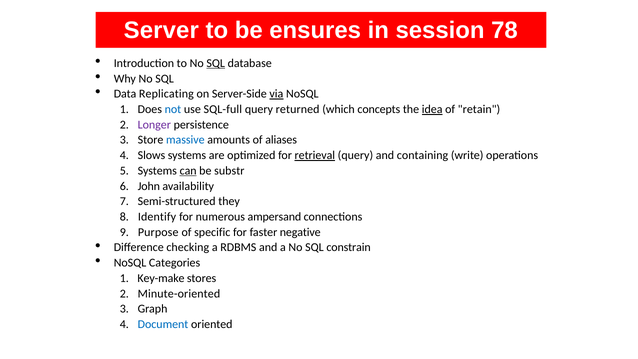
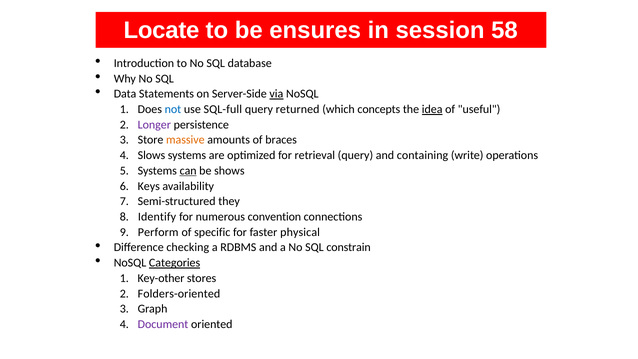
Server: Server -> Locate (161, 30)
78: 78 -> 58 (504, 30)
SQL underline: present -> none (216, 63)
Replicating: Replicating -> Statements (166, 94)
retain: retain -> useful (479, 109)
massive colour: blue -> orange (185, 140)
aliases: aliases -> braces (281, 140)
retrieval underline: present -> none (315, 155)
substr: substr -> shows (229, 171)
John: John -> Keys (149, 186)
ampersand: ampersand -> convention (274, 217)
Purpose: Purpose -> Perform (158, 232)
negative: negative -> physical (300, 232)
Categories underline: none -> present (175, 263)
Key-make: Key-make -> Key-other (161, 278)
Minute-oriented: Minute-oriented -> Folders-oriented (179, 294)
Document colour: blue -> purple (163, 324)
